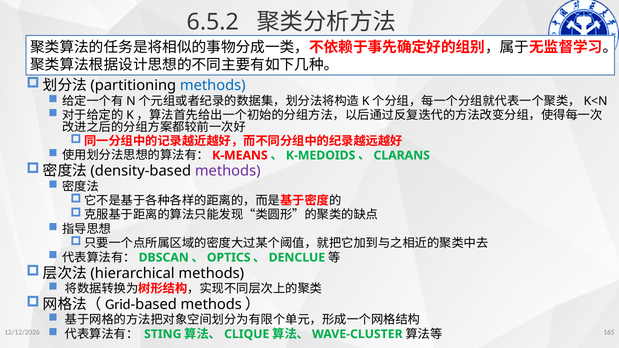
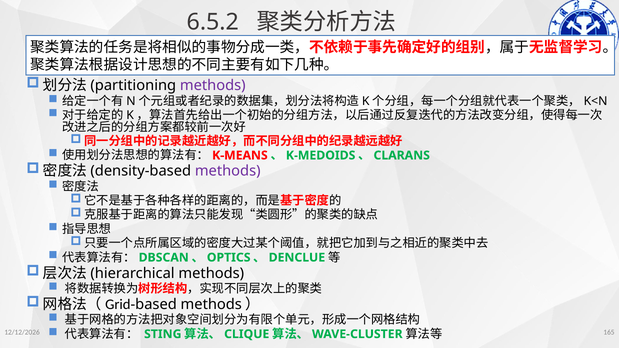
methods colour: blue -> purple (213, 86)
